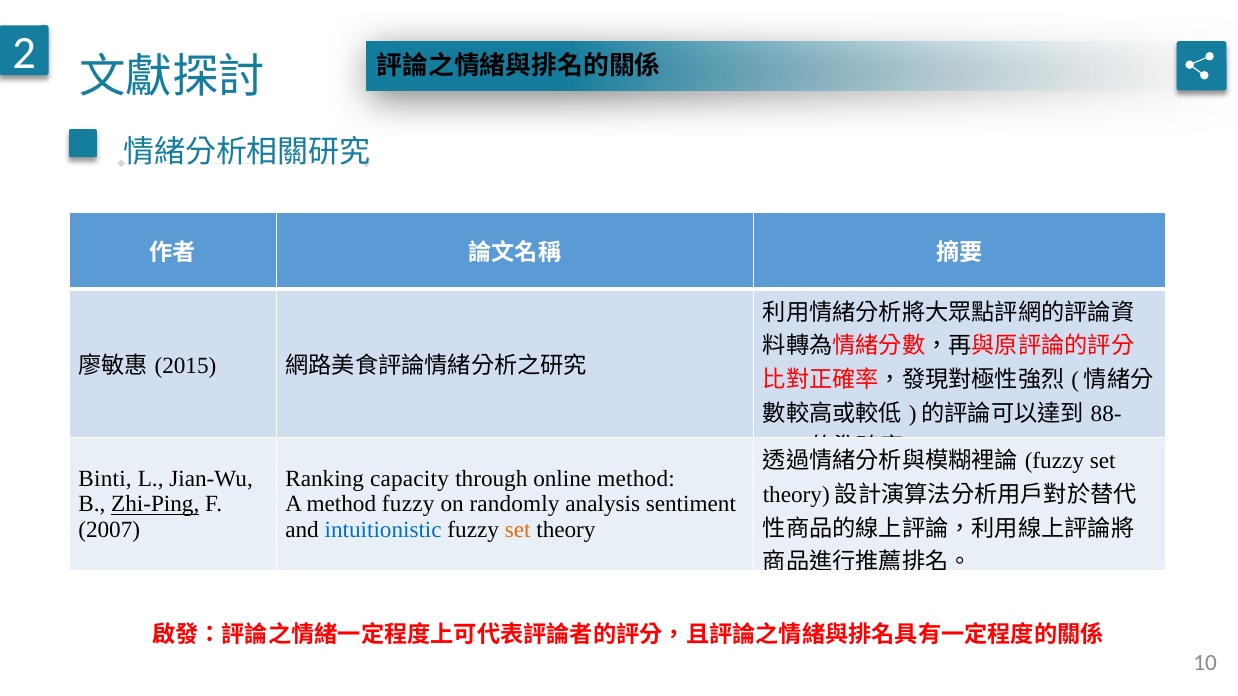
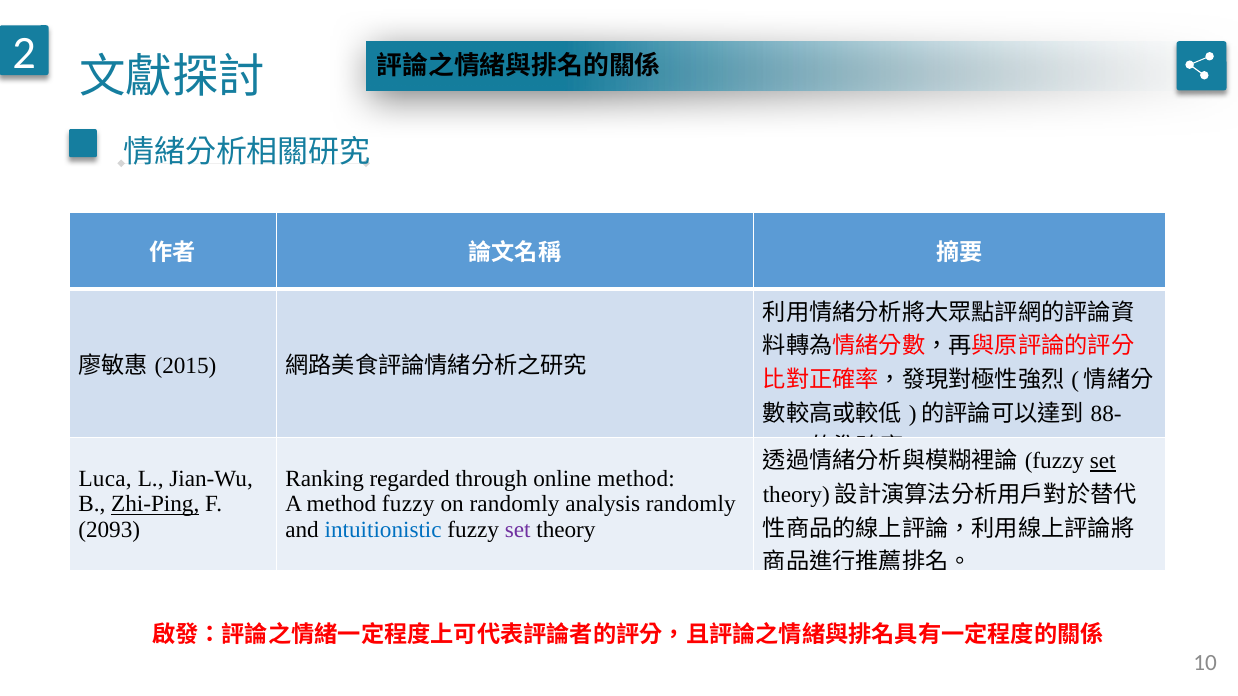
set underline: none -> present (1103, 461)
Binti: Binti -> Luca (105, 479)
capacity: capacity -> regarded (410, 479)
analysis sentiment: sentiment -> randomly (691, 505)
2007: 2007 -> 2093 (109, 530)
set colour: orange -> purple (518, 530)
